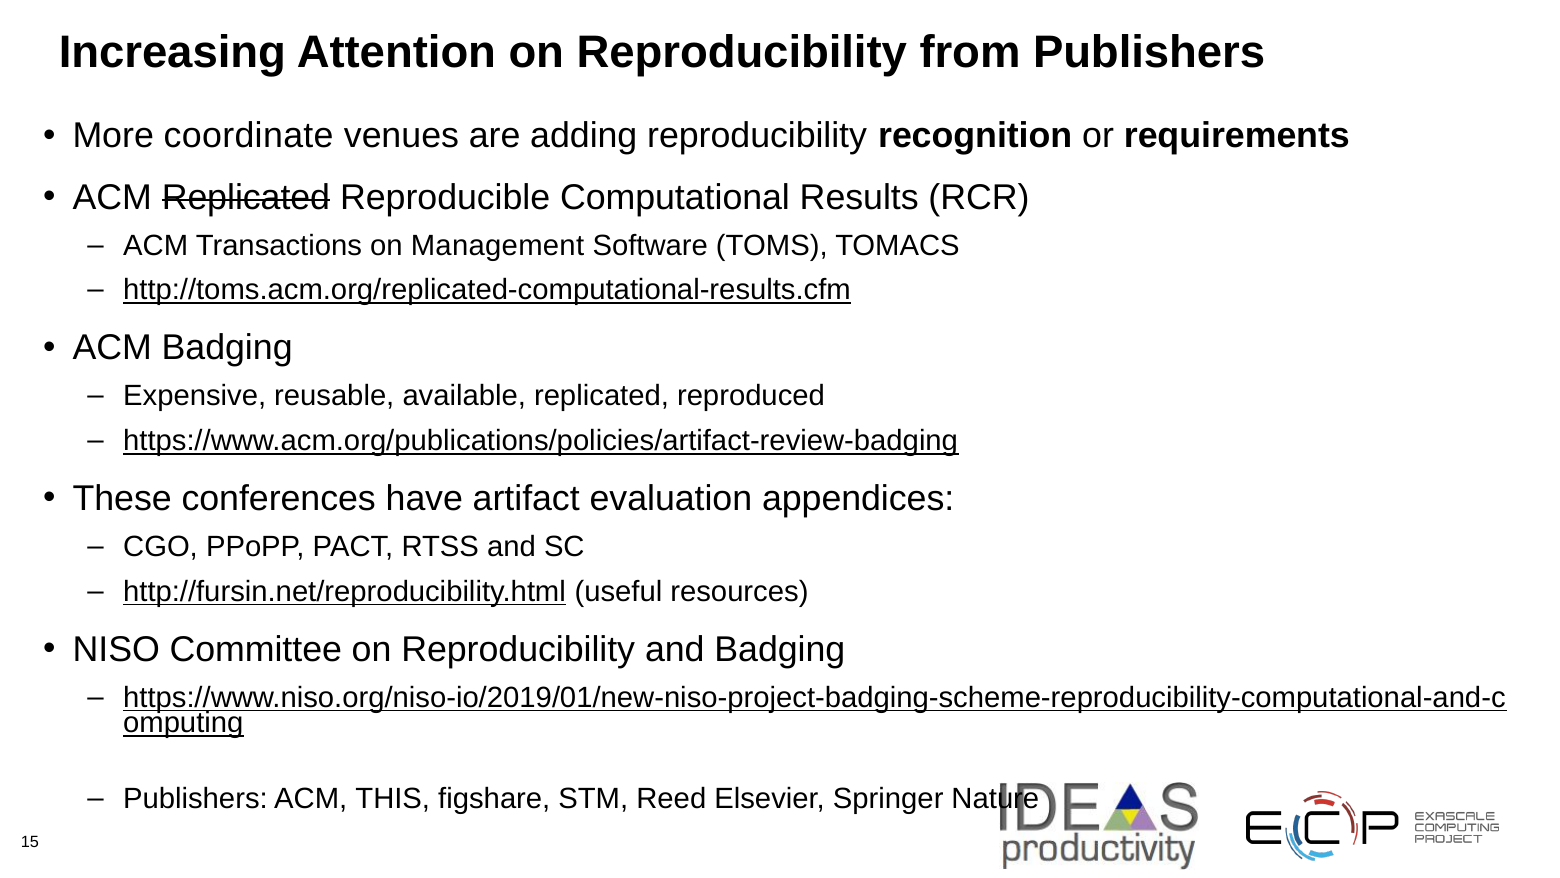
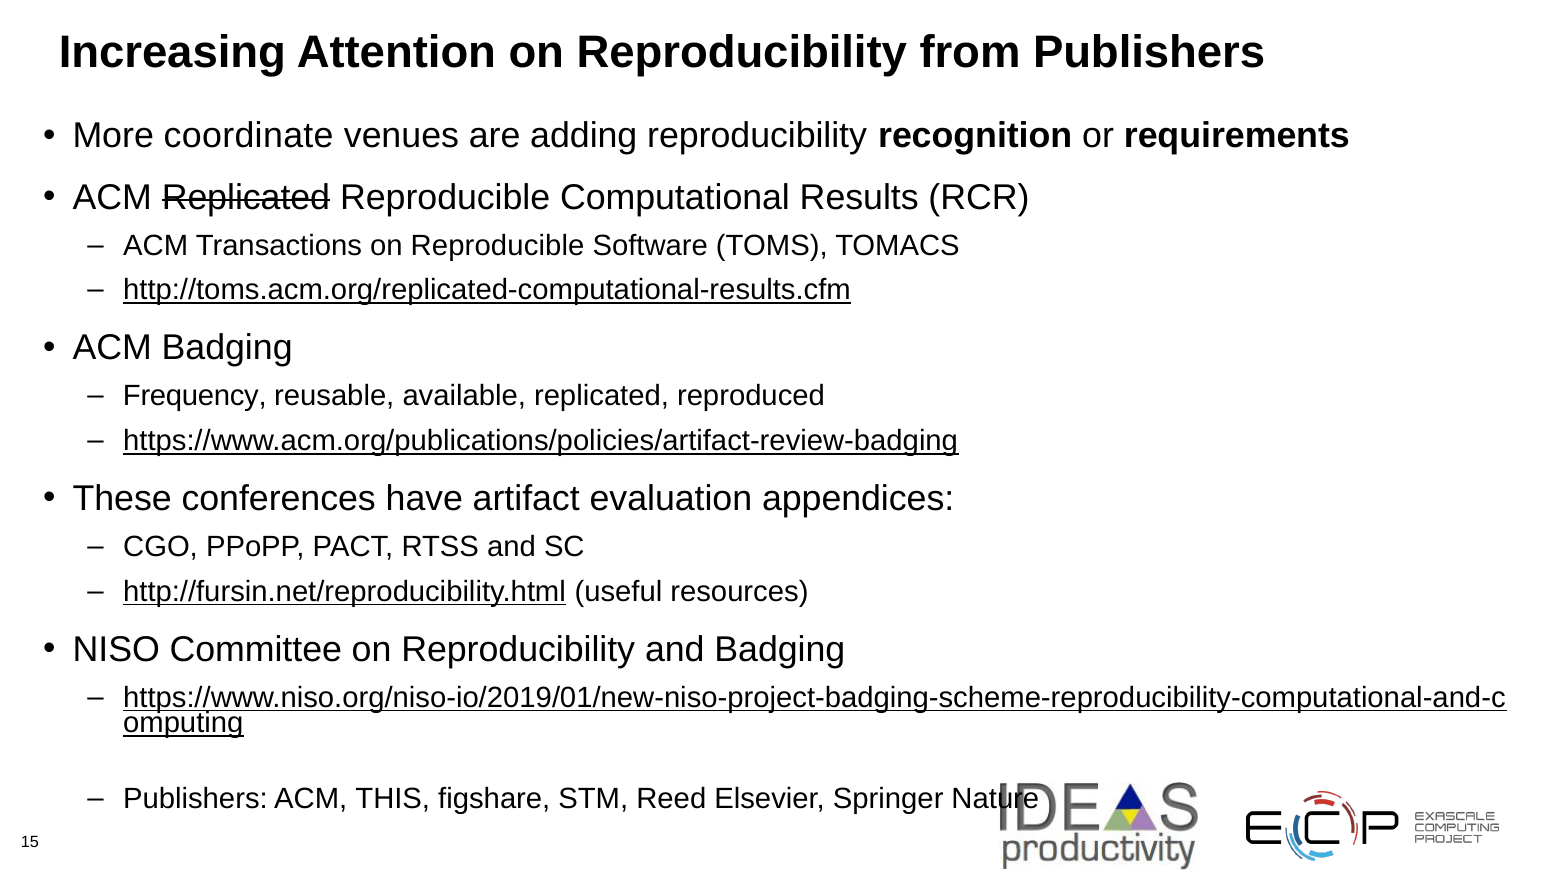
on Management: Management -> Reproducible (498, 246)
Expensive: Expensive -> Frequency (195, 396)
